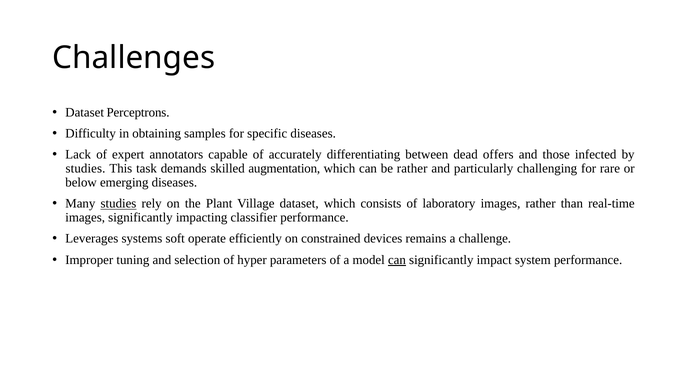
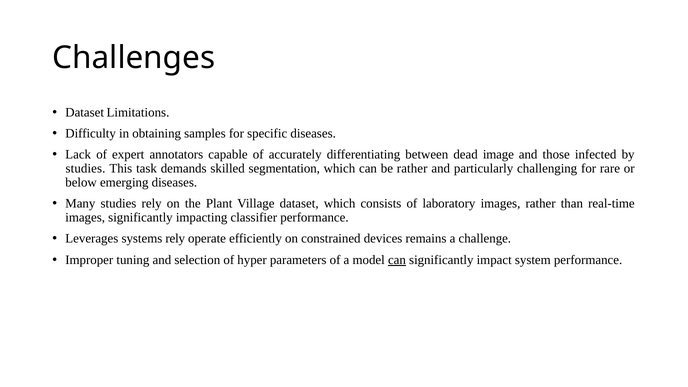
Perceptrons: Perceptrons -> Limitations (138, 112)
offers: offers -> image (498, 155)
augmentation: augmentation -> segmentation (284, 169)
studies underline: present -> none (118, 204)
systems soft: soft -> rely (175, 239)
